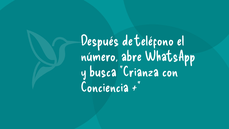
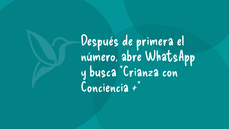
teléfono: teléfono -> primera (155, 41)
